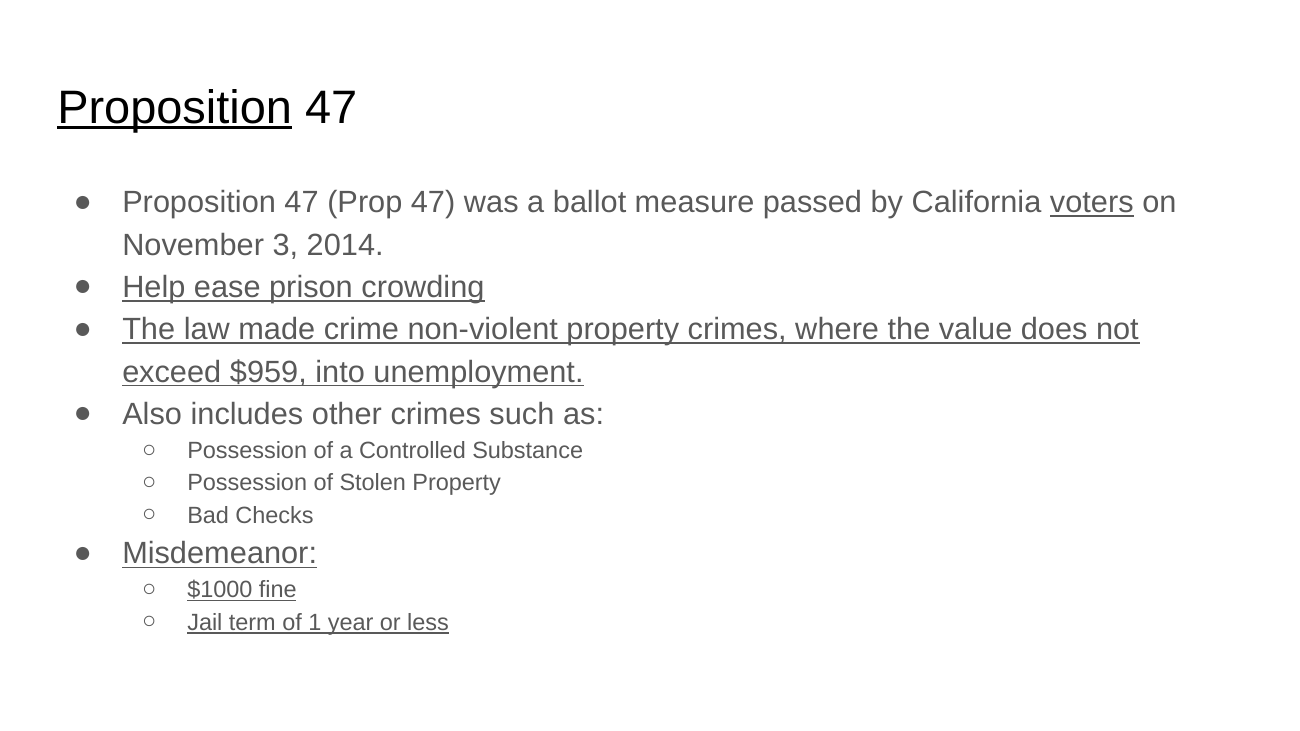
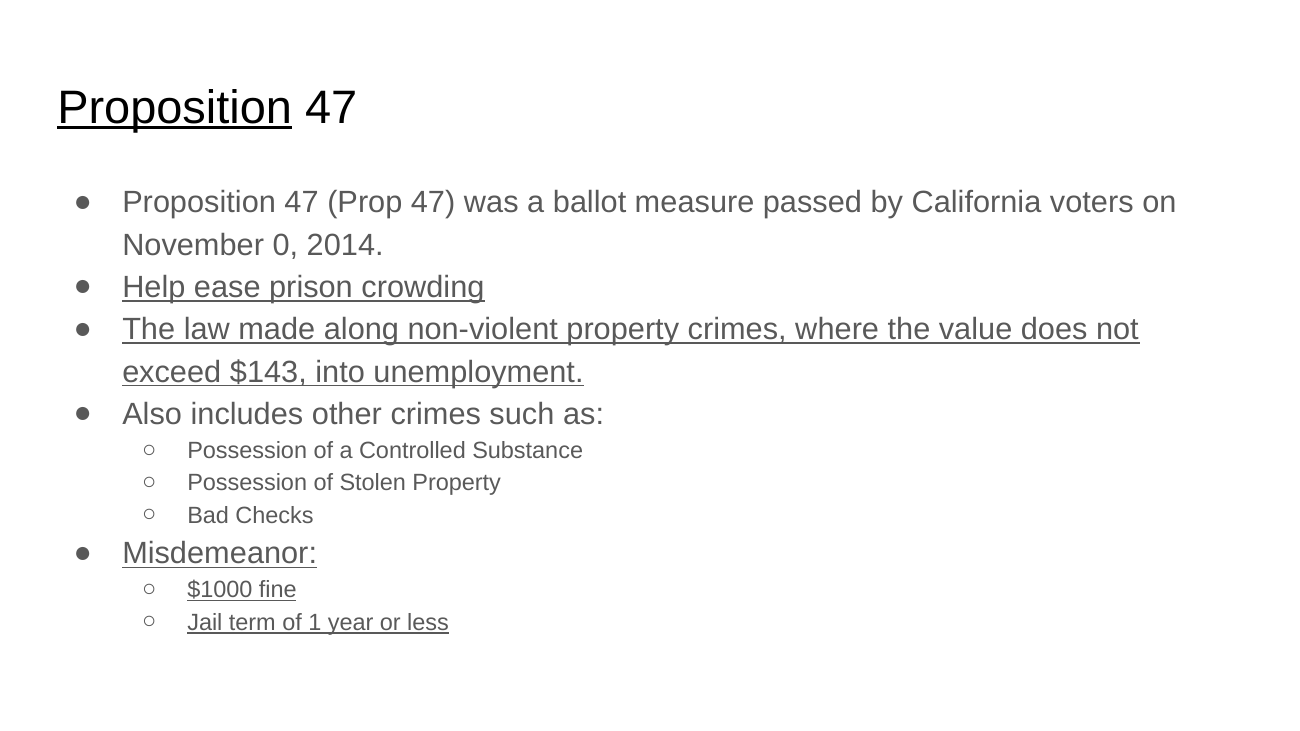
voters underline: present -> none (1092, 203)
3: 3 -> 0 (285, 245)
crime: crime -> along (361, 330)
$959: $959 -> $143 (268, 372)
